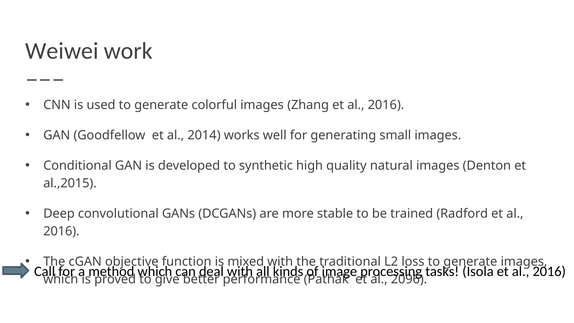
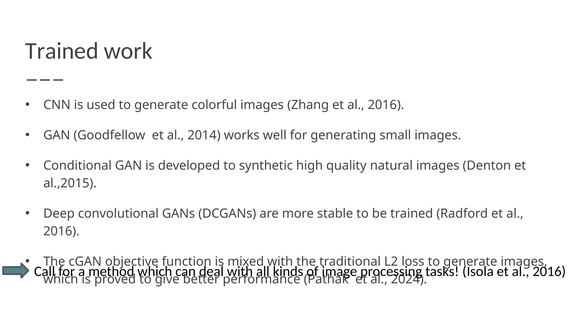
Weiwei: Weiwei -> Trained (62, 51)
2096: 2096 -> 2024 (409, 279)
